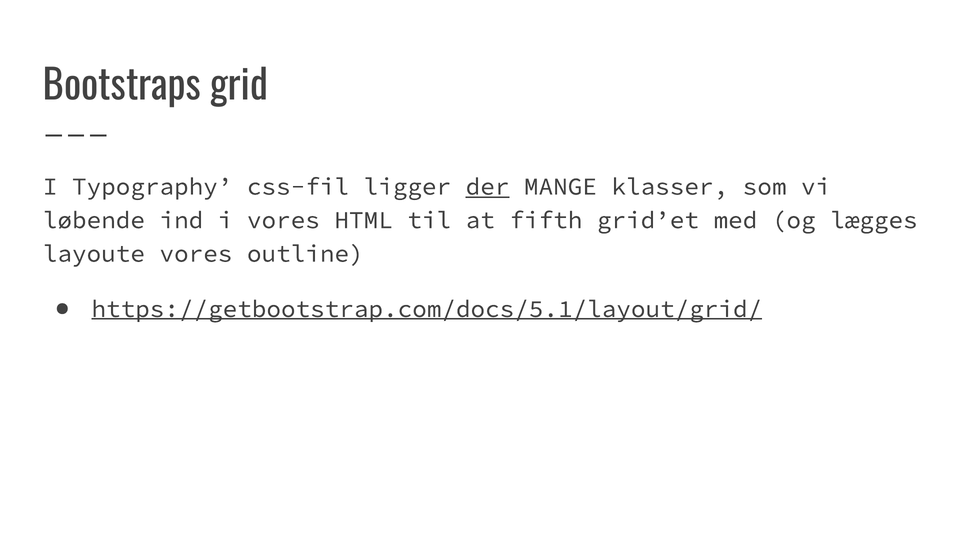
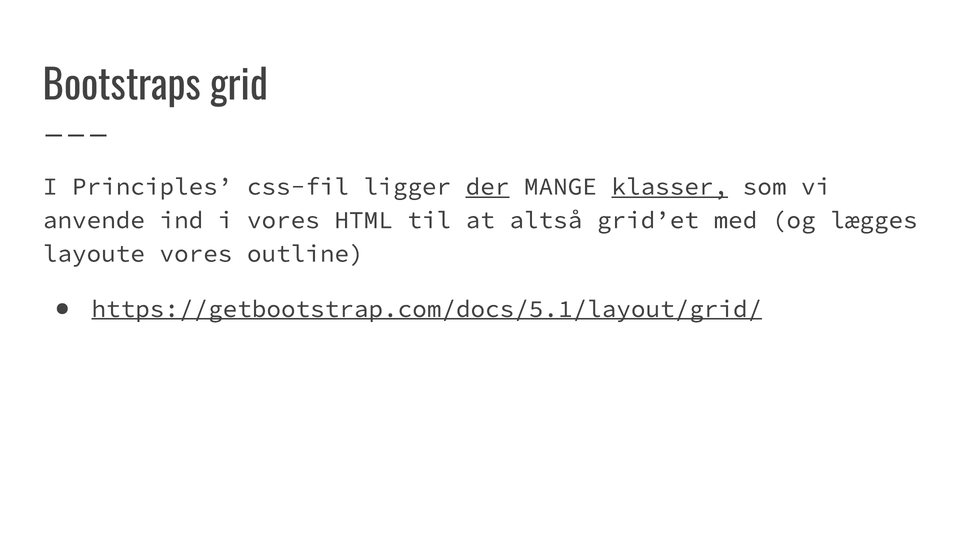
Typography: Typography -> Principles (152, 186)
klasser underline: none -> present (670, 186)
løbende: løbende -> anvende (94, 220)
fifth: fifth -> altså (546, 220)
